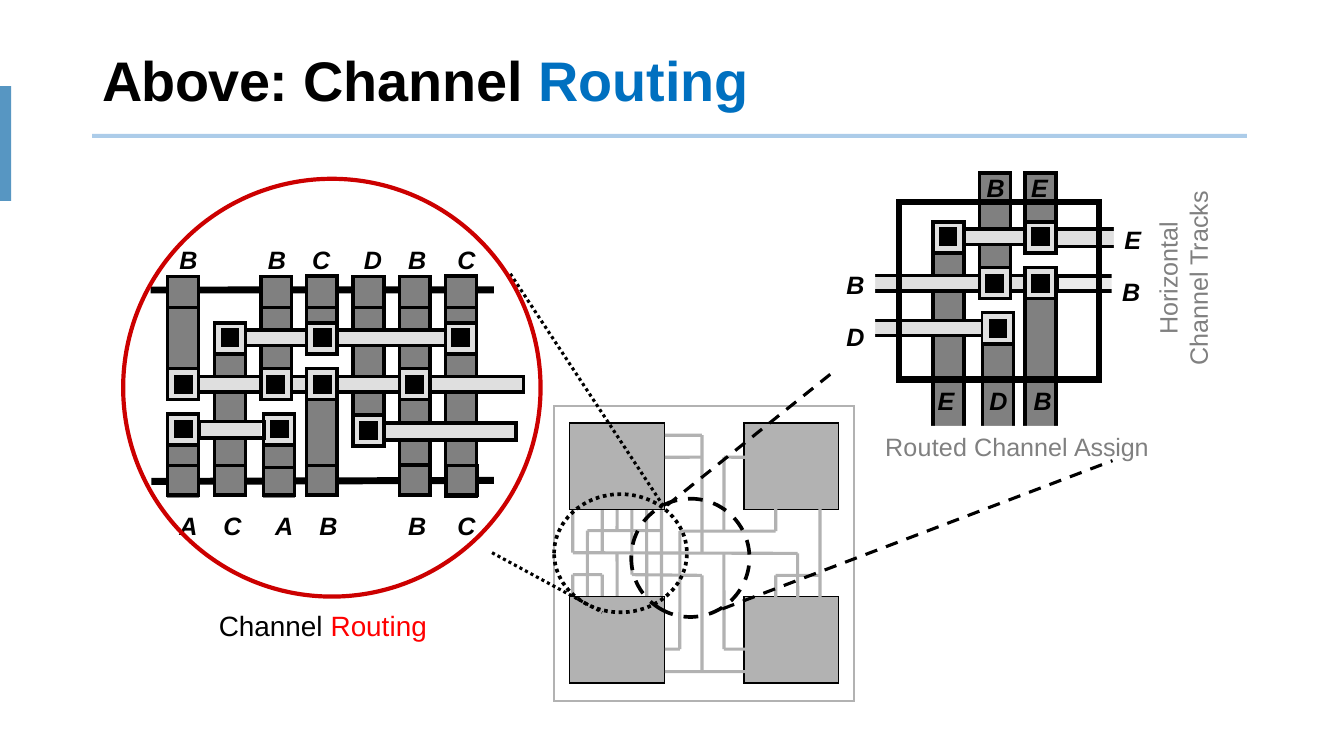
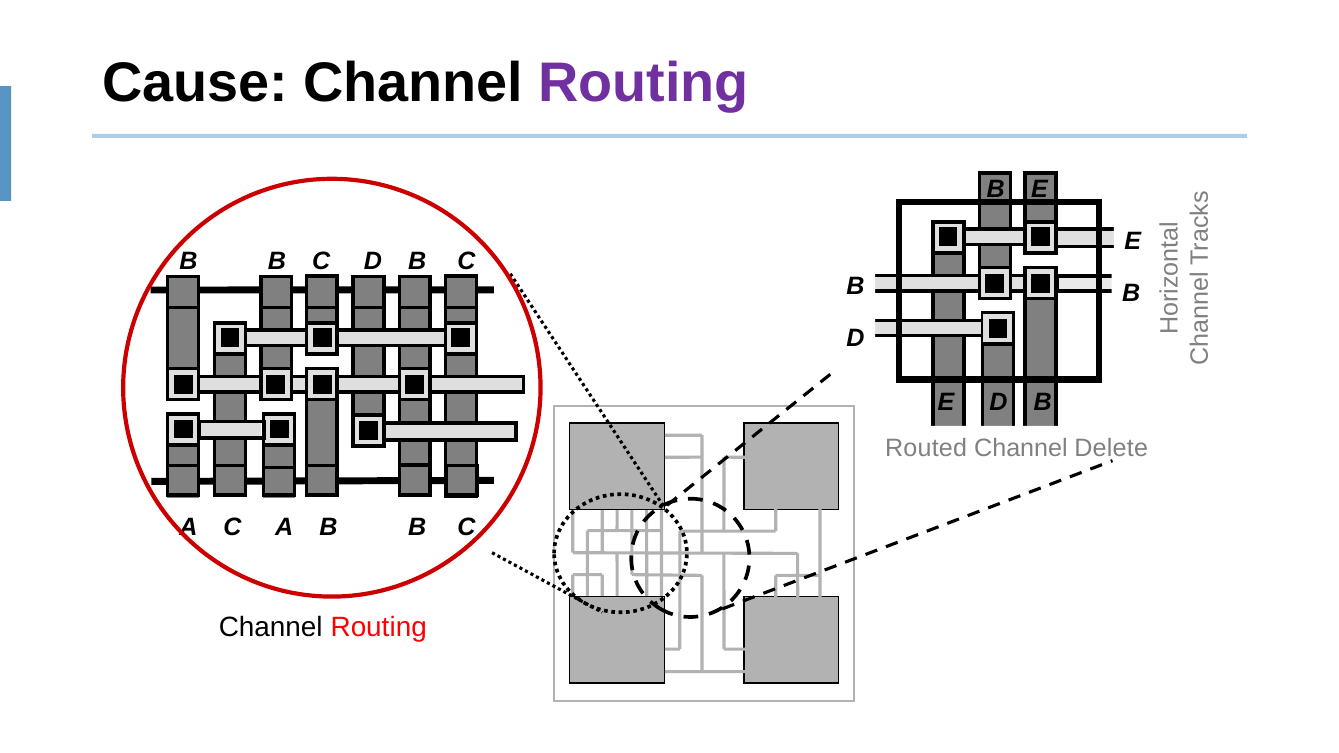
Above: Above -> Cause (195, 83)
Routing colour: blue -> purple (644, 83)
Assign: Assign -> Delete (1111, 448)
